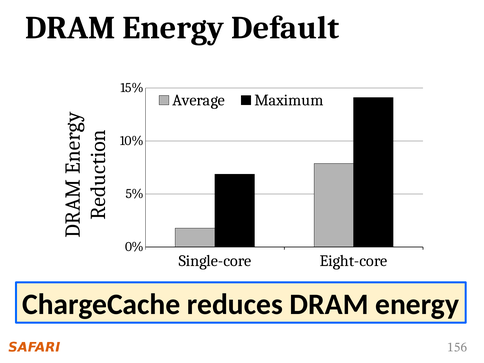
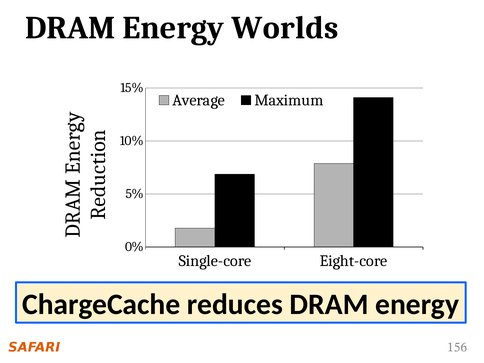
Default: Default -> Worlds (285, 28)
